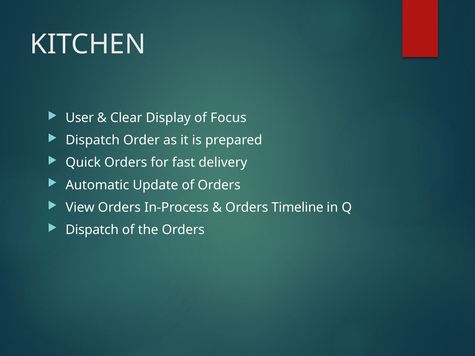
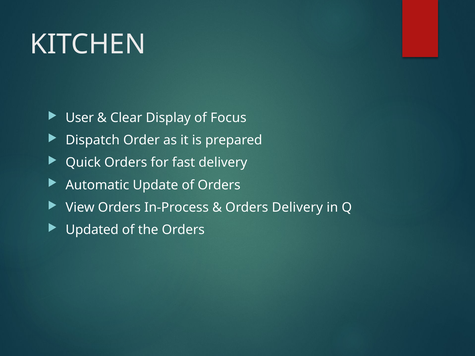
Orders Timeline: Timeline -> Delivery (297, 208)
Dispatch: Dispatch -> Updated (92, 230)
